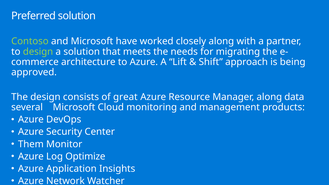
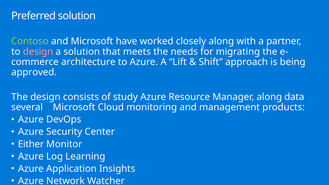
design colour: light green -> pink (38, 52)
great: great -> study (125, 97)
Them: Them -> Either (31, 144)
Optimize: Optimize -> Learning (85, 156)
